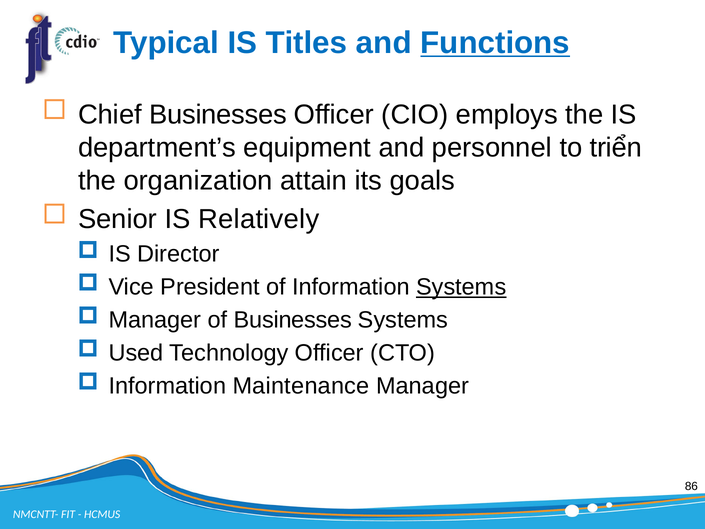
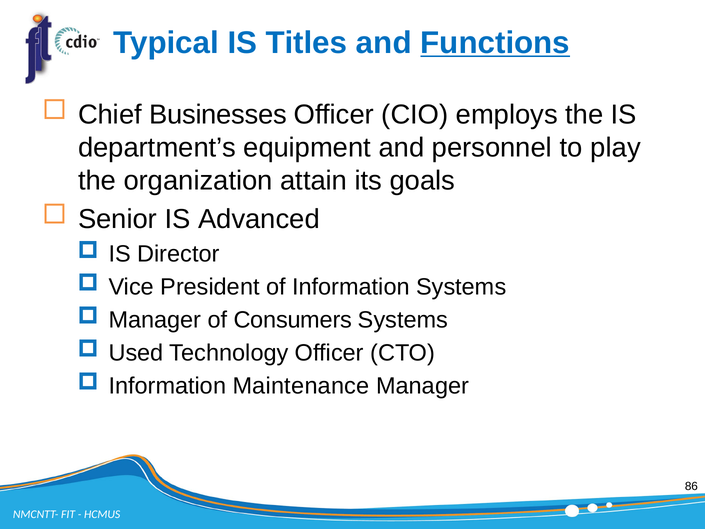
triển: triển -> play (616, 148)
Relatively: Relatively -> Advanced (259, 219)
Systems underline: present -> none (461, 287)
of Businesses: Businesses -> Consumers (293, 320)
